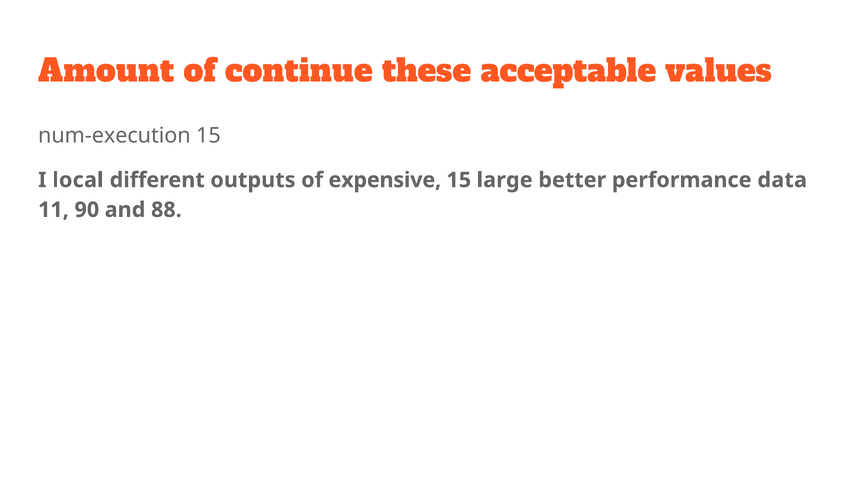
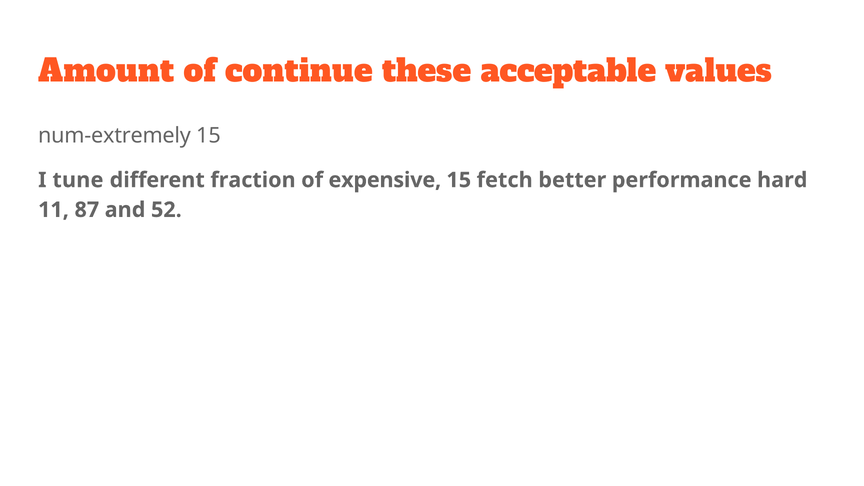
num-execution: num-execution -> num-extremely (114, 136)
local: local -> tune (78, 180)
outputs: outputs -> fraction (253, 180)
large: large -> fetch (505, 180)
data: data -> hard (782, 180)
90: 90 -> 87 (87, 210)
88: 88 -> 52 (166, 210)
